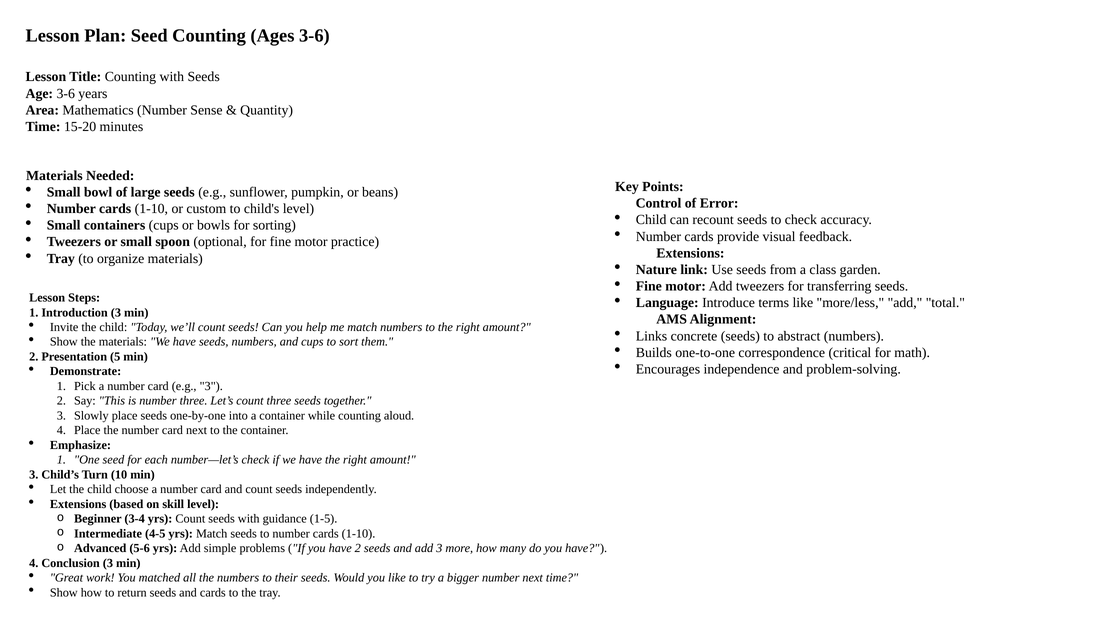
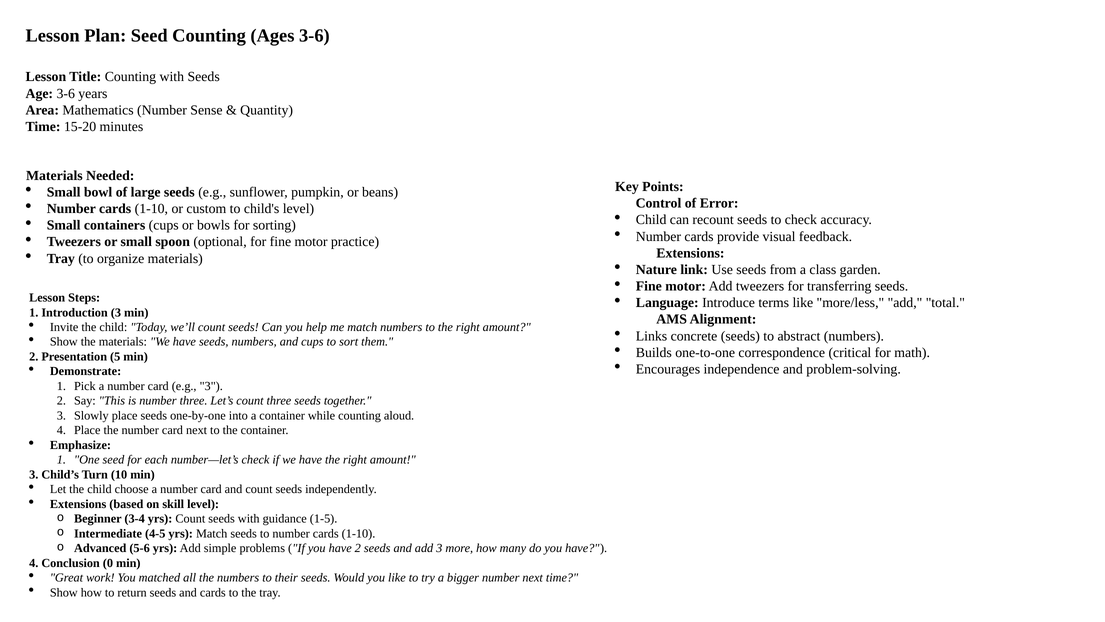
Conclusion 3: 3 -> 0 (108, 563)
